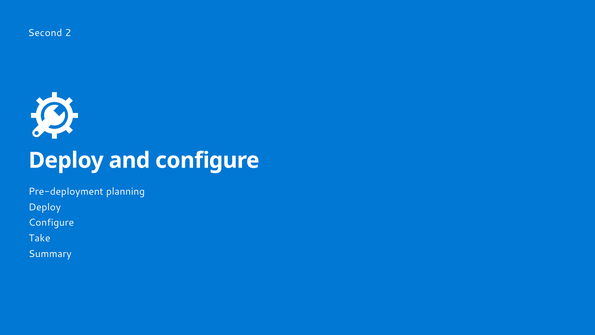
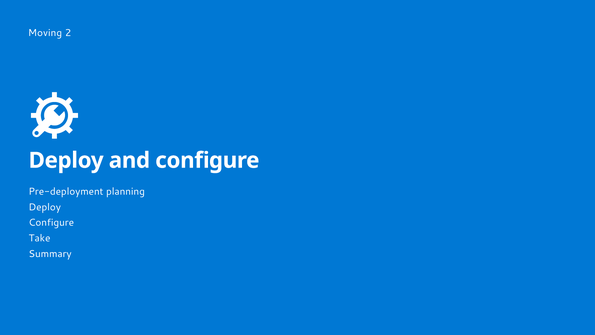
Second: Second -> Moving (45, 33)
